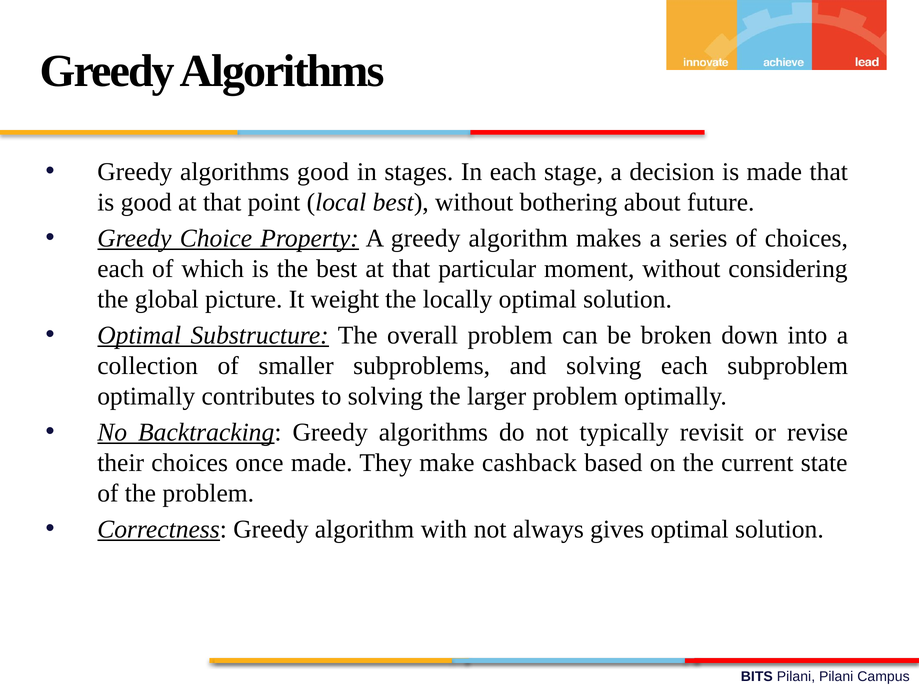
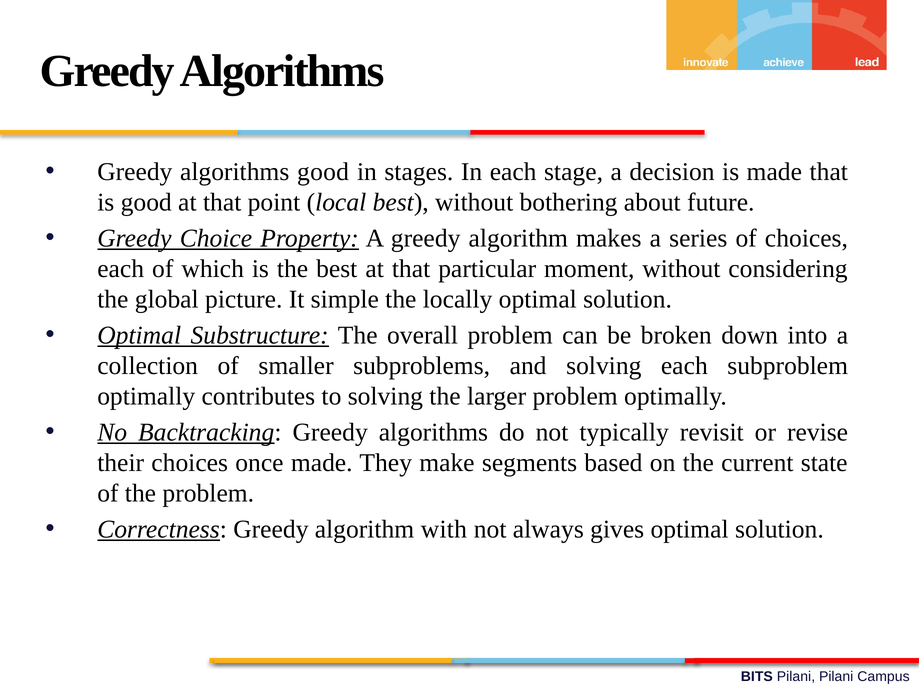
weight: weight -> simple (345, 300)
cashback: cashback -> segments (529, 463)
